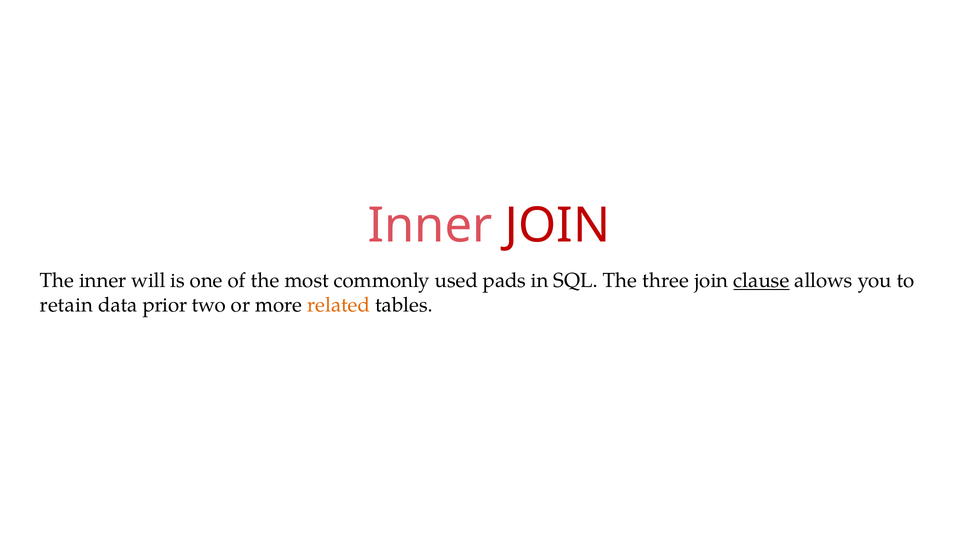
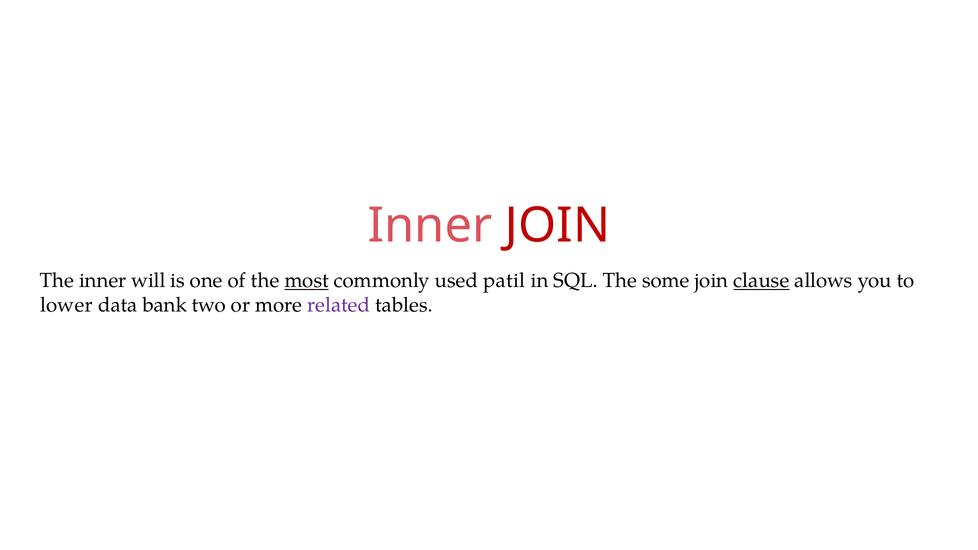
most underline: none -> present (307, 281)
pads: pads -> patil (504, 281)
three: three -> some (666, 281)
retain: retain -> lower (66, 305)
prior: prior -> bank (165, 305)
related colour: orange -> purple (339, 305)
